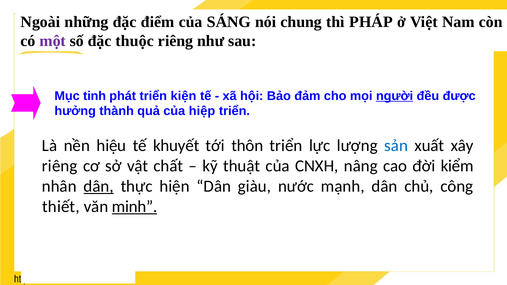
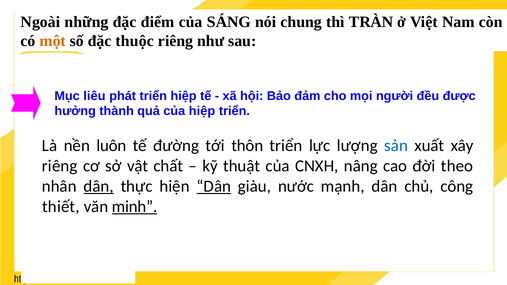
PHÁP: PHÁP -> TRÀN (371, 22)
một colour: purple -> orange (53, 41)
tinh: tinh -> liêu (94, 96)
triển kiện: kiện -> hiệp (184, 96)
người underline: present -> none (395, 96)
hiệu: hiệu -> luôn (111, 146)
khuyết: khuyết -> đường (176, 146)
kiểm: kiểm -> theo (457, 166)
Dân underline: none -> present (214, 186)
